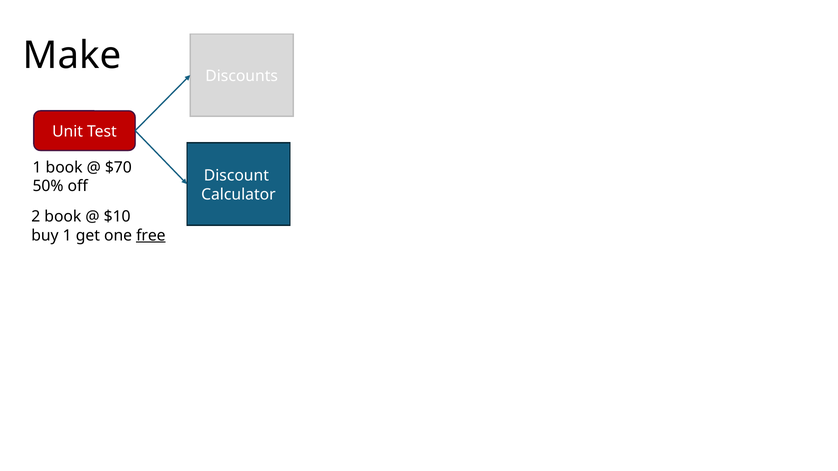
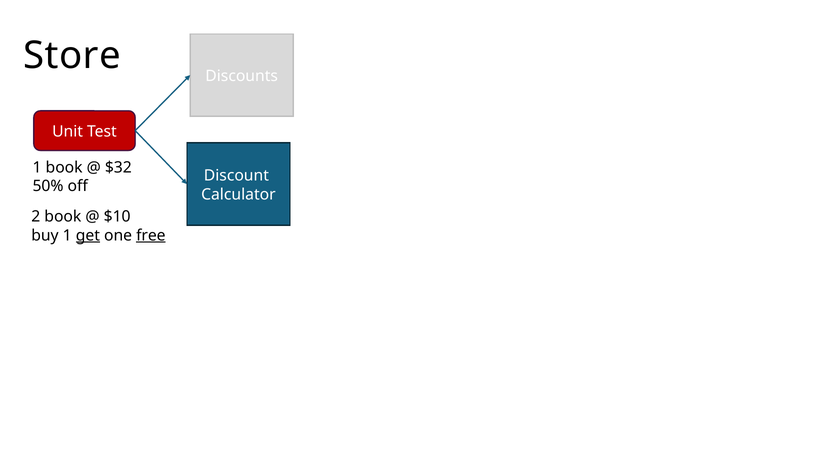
Make: Make -> Store (72, 56)
$70: $70 -> $32 (118, 168)
get underline: none -> present (88, 236)
